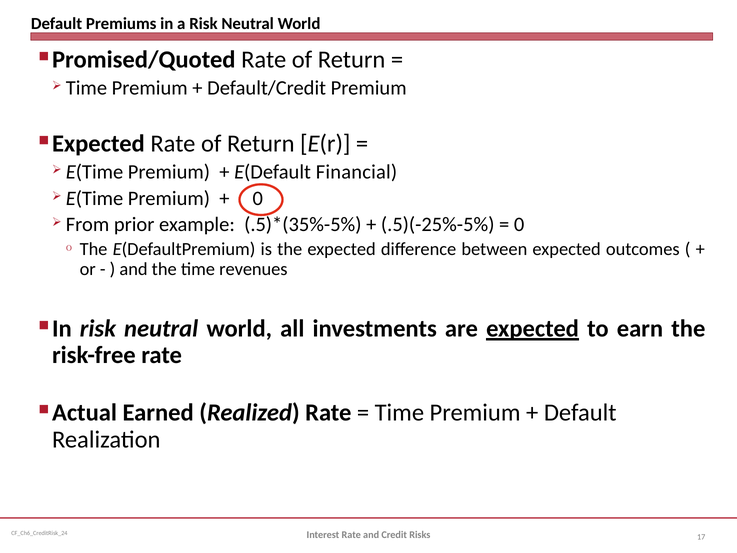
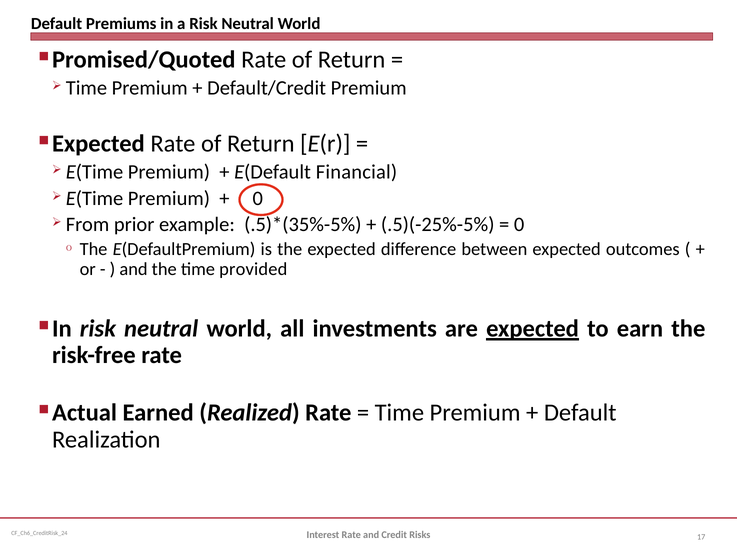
revenues: revenues -> provided (253, 269)
